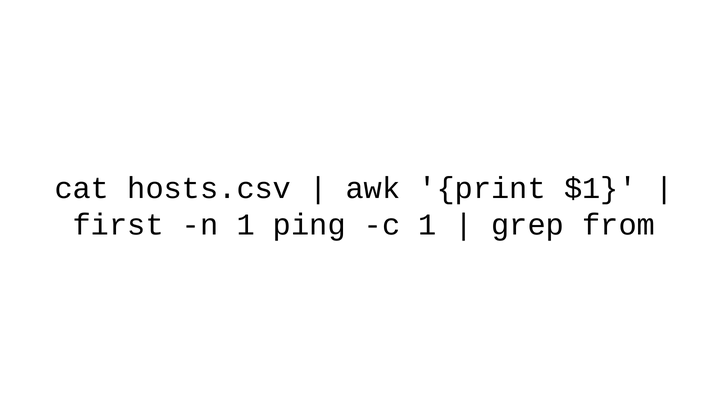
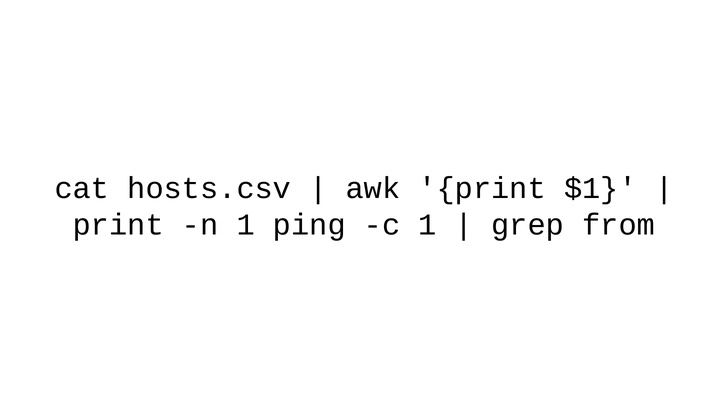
first: first -> print (118, 225)
